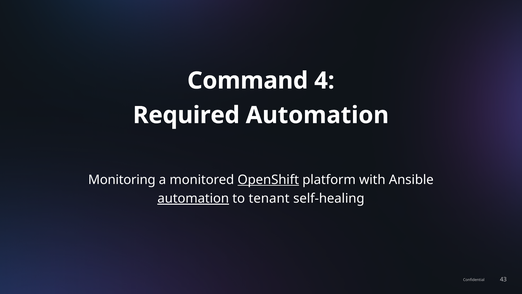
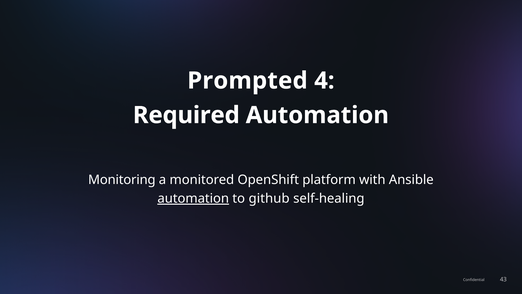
Command: Command -> Prompted (247, 81)
OpenShift underline: present -> none (268, 179)
tenant: tenant -> github (269, 198)
